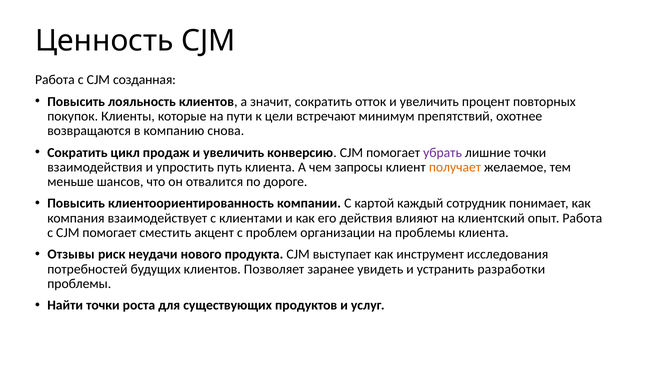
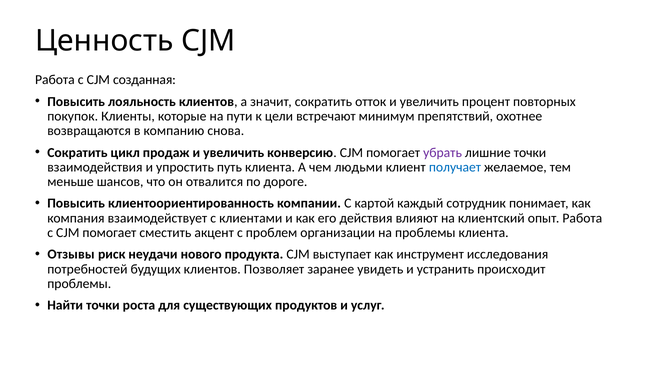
запросы: запросы -> людьми (359, 167)
получает colour: orange -> blue (455, 167)
разработки: разработки -> происходит (511, 269)
